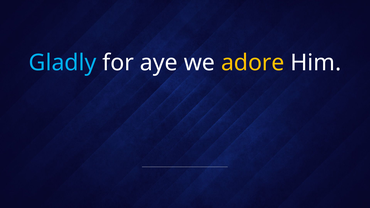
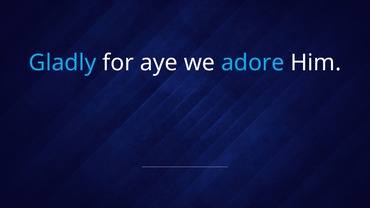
adore colour: yellow -> light blue (253, 63)
